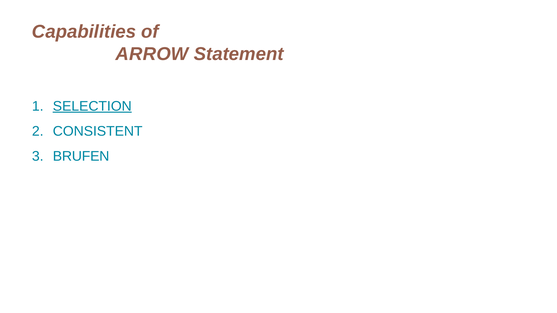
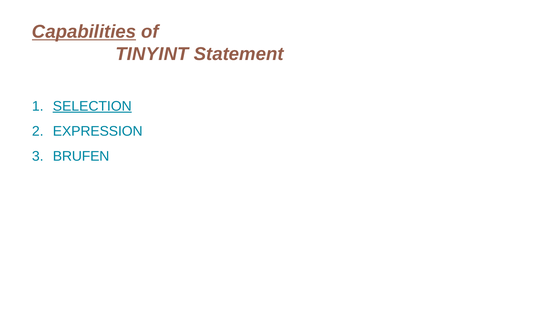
Capabilities underline: none -> present (84, 32)
ARROW: ARROW -> TINYINT (152, 54)
CONSISTENT: CONSISTENT -> EXPRESSION (98, 131)
